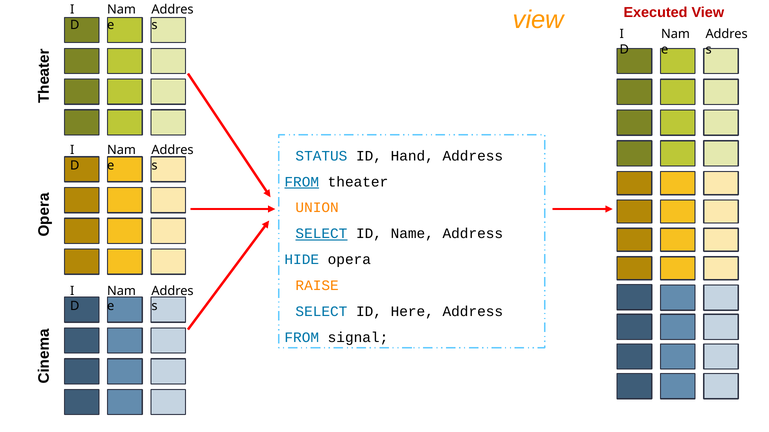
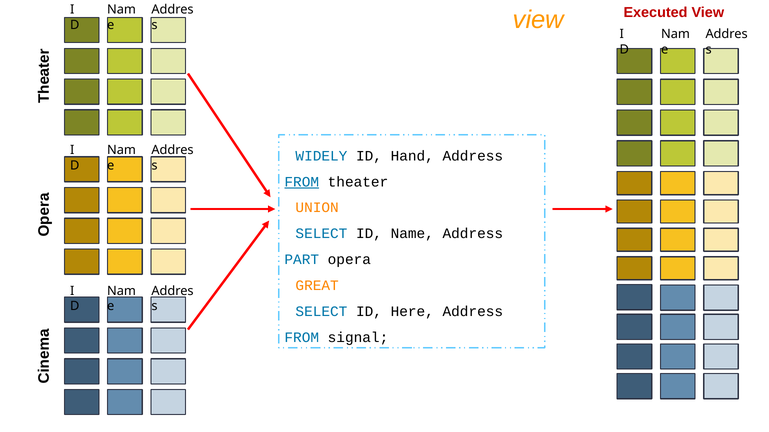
STATUS: STATUS -> WIDELY (321, 156)
SELECT underline: present -> none (321, 234)
HIDE: HIDE -> PART (302, 260)
RAISE: RAISE -> GREAT (317, 286)
